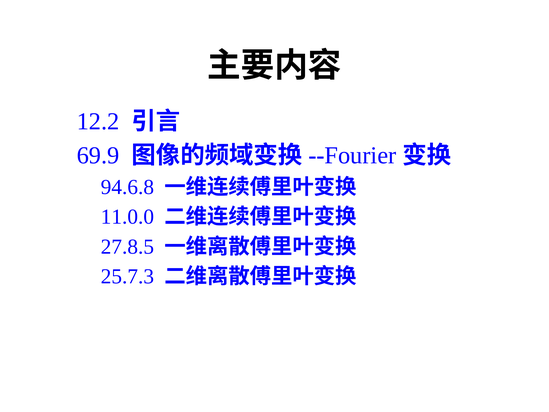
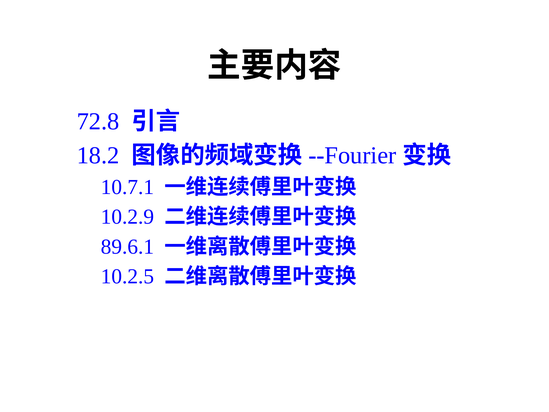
12.2: 12.2 -> 72.8 (98, 121)
69.9: 69.9 -> 18.2 (98, 155)
94.6.8: 94.6.8 -> 10.7.1 (127, 187)
11.0.0: 11.0.0 -> 10.2.9 (127, 217)
27.8.5: 27.8.5 -> 89.6.1 (127, 247)
25.7.3: 25.7.3 -> 10.2.5 (127, 276)
